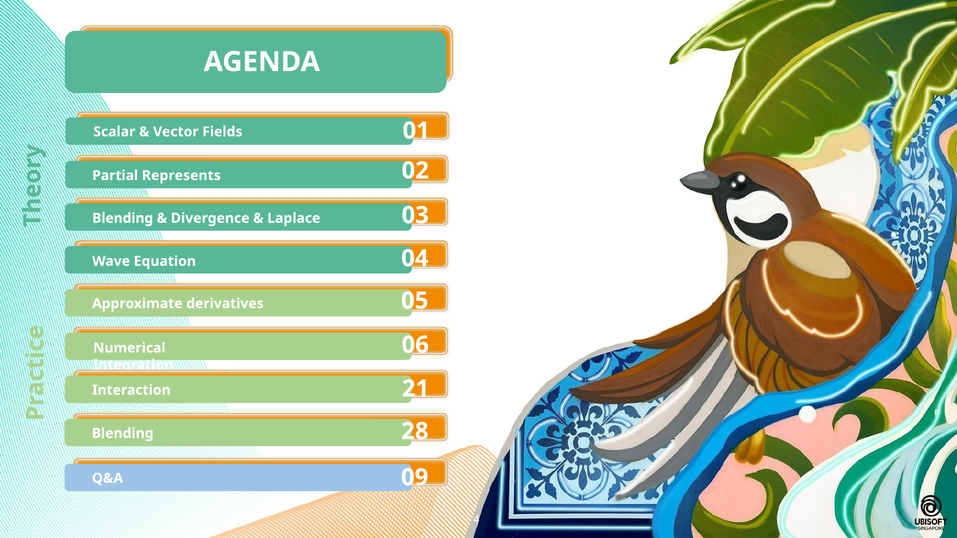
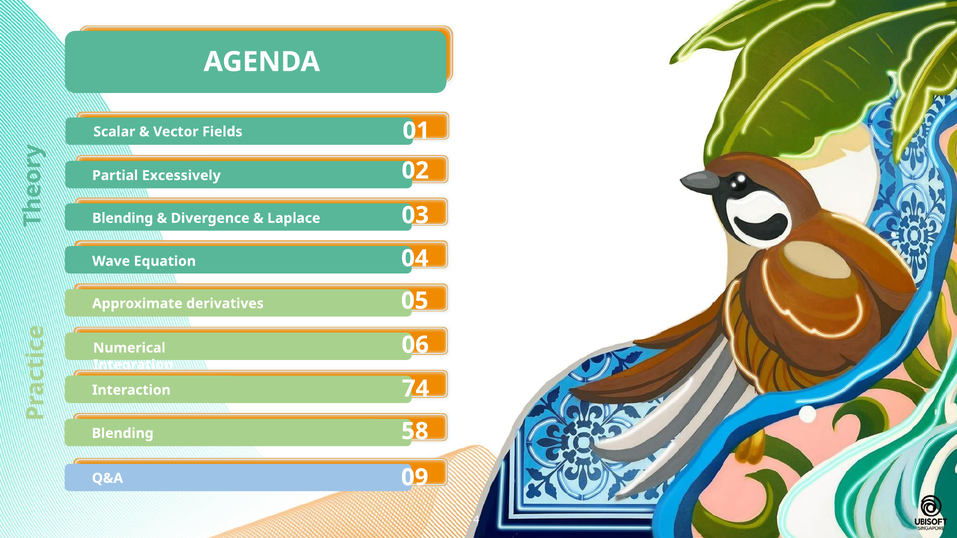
Represents: Represents -> Excessively (181, 176)
21: 21 -> 74 (416, 389)
28: 28 -> 58 (415, 431)
